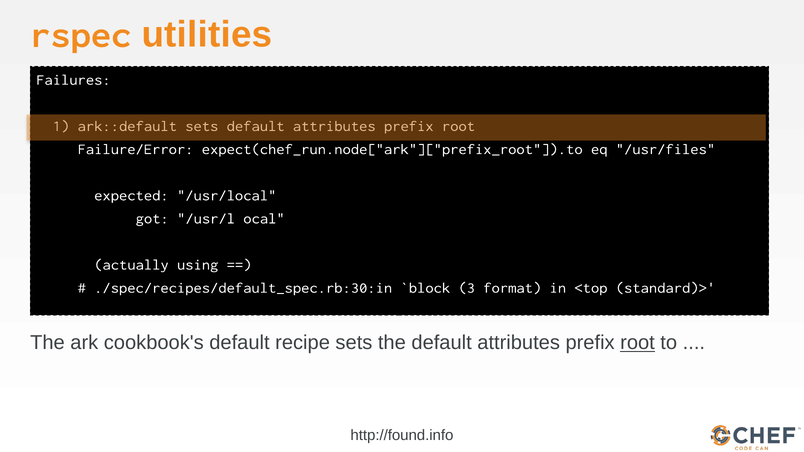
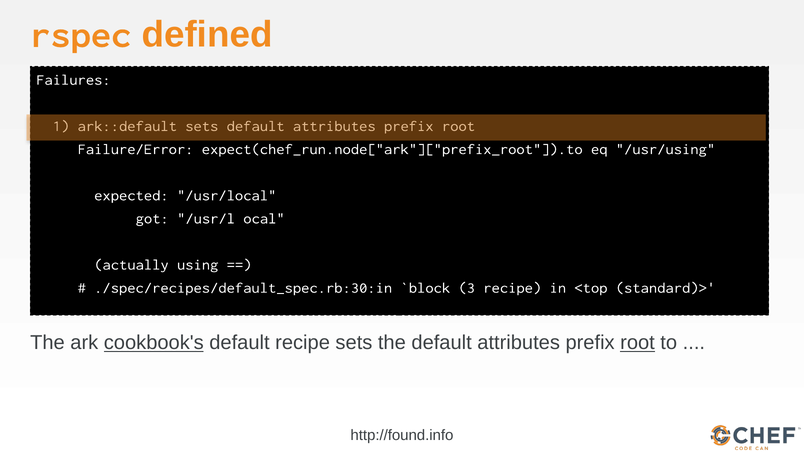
utilities: utilities -> defined (207, 35)
/usr/files: /usr/files -> /usr/using (665, 149)
3 format: format -> recipe (512, 288)
cookbook's underline: none -> present (154, 343)
